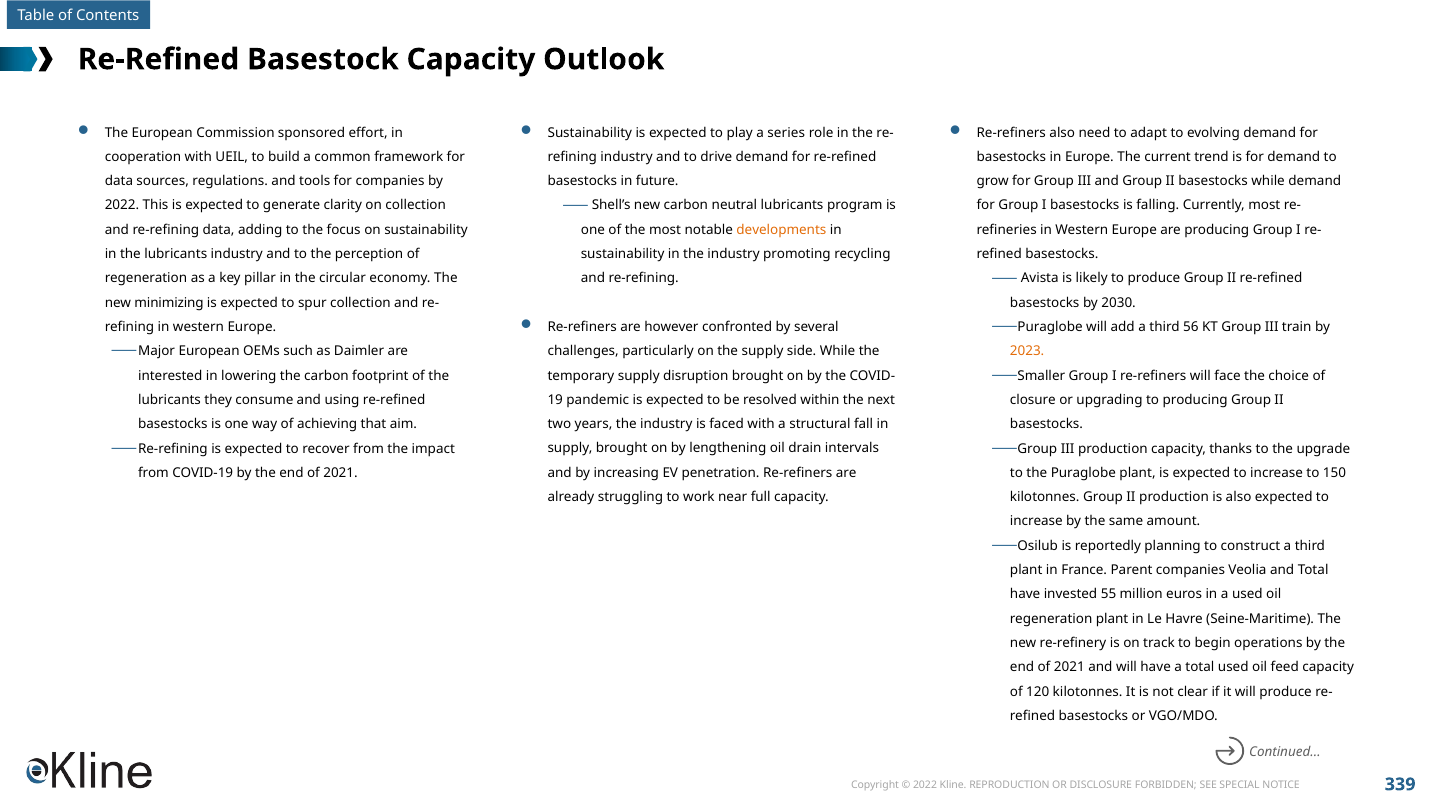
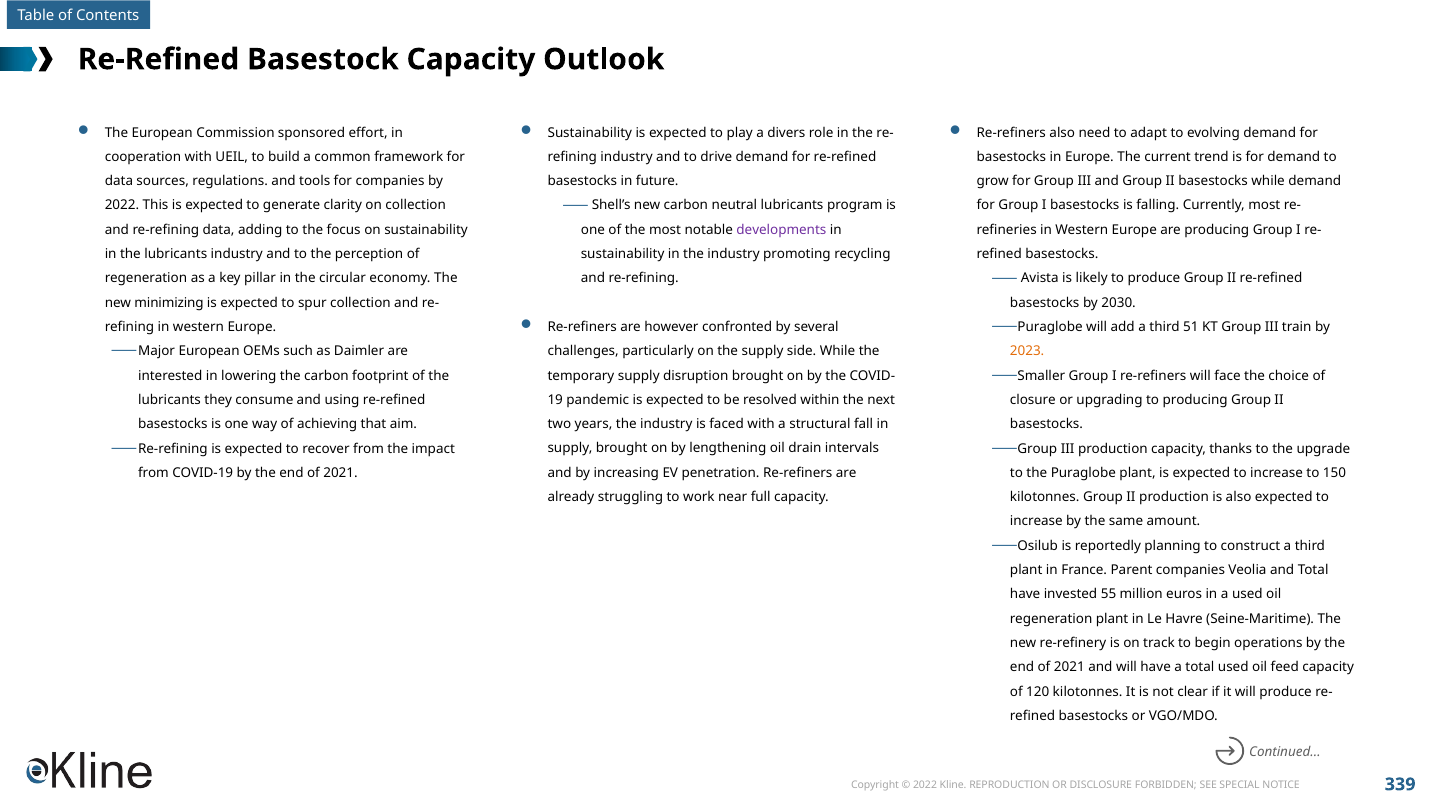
series: series -> divers (786, 133)
developments colour: orange -> purple (781, 230)
56: 56 -> 51 (1191, 327)
